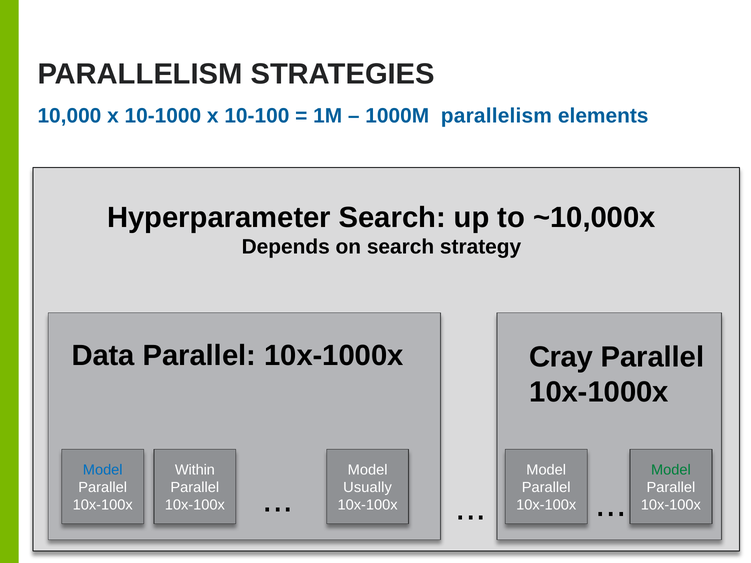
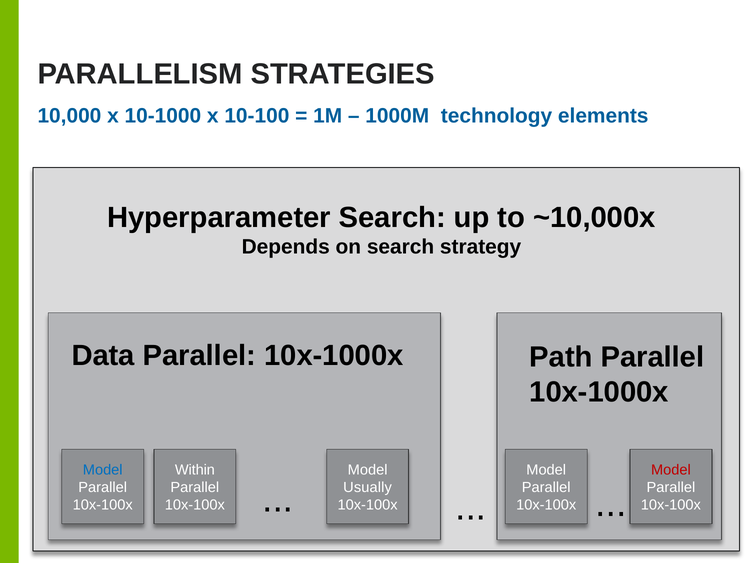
1000M parallelism: parallelism -> technology (496, 116)
Cray: Cray -> Path (561, 357)
Model colour: green -> red (671, 470)
